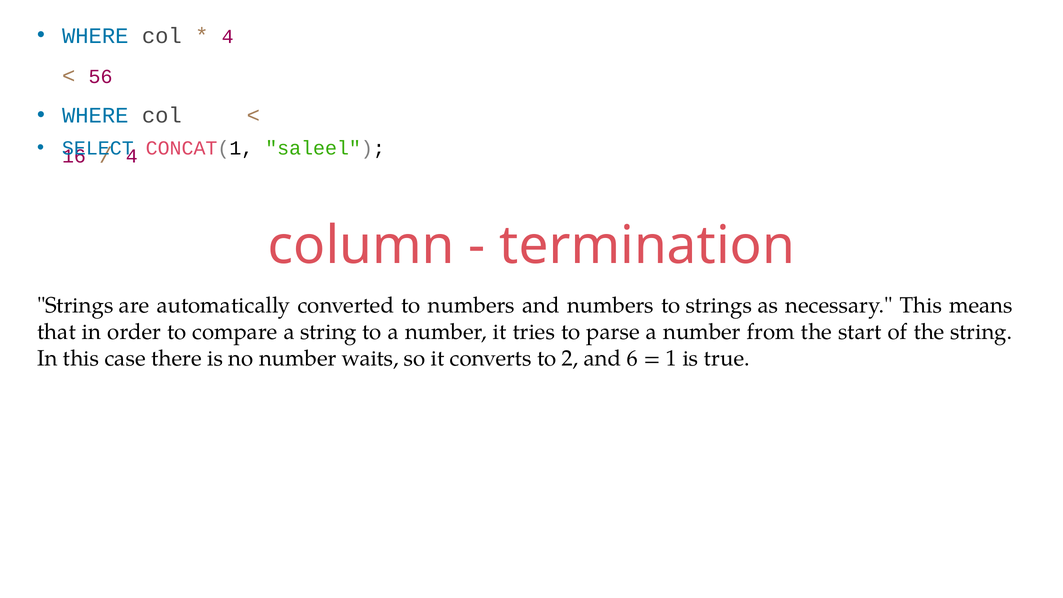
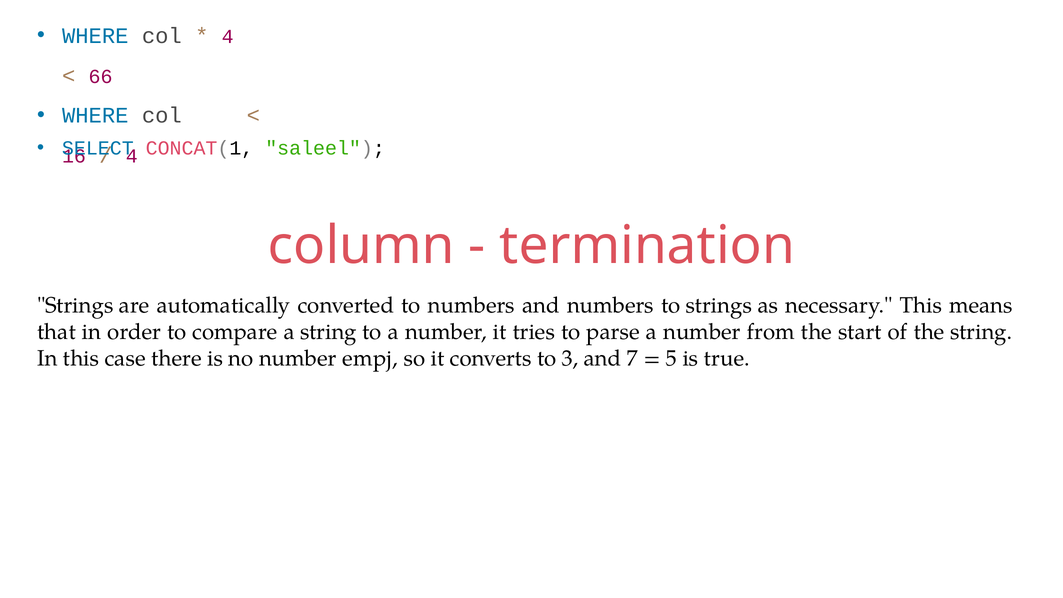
56: 56 -> 66 (101, 77)
waits: waits -> empj (370, 358)
2: 2 -> 3 (570, 358)
6: 6 -> 7 (633, 358)
1: 1 -> 5 (672, 358)
